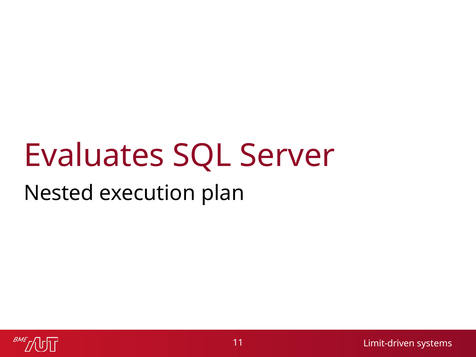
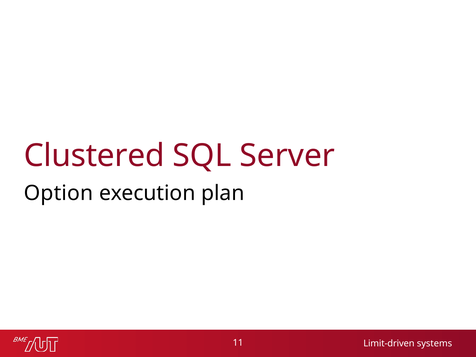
Evaluates: Evaluates -> Clustered (94, 156)
Nested: Nested -> Option (59, 193)
